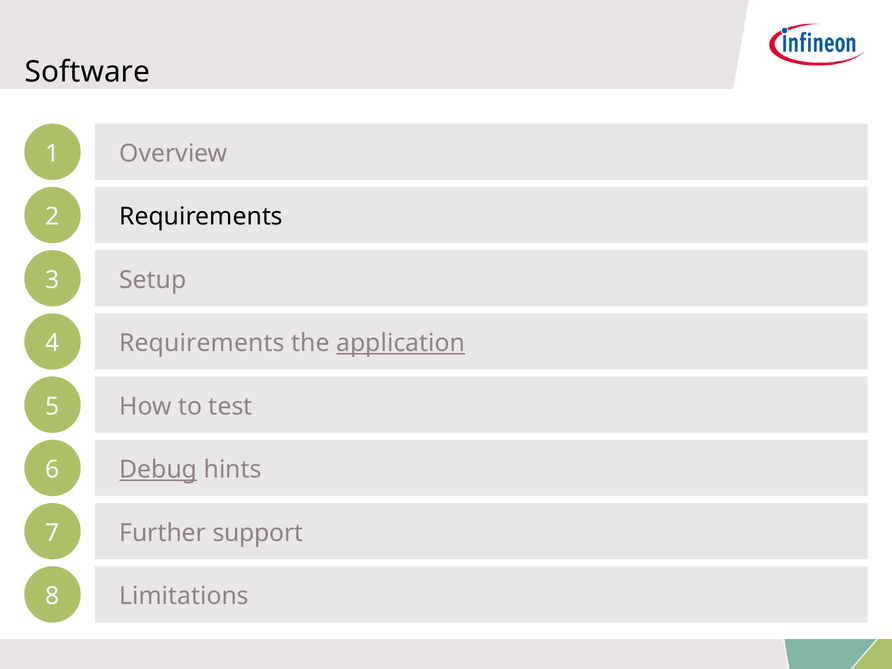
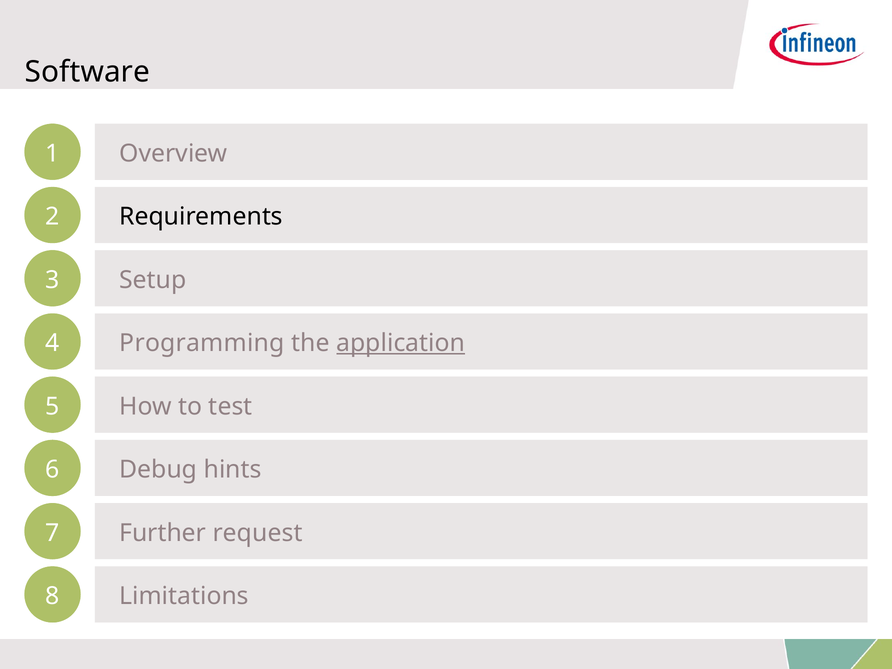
Requirements: Requirements -> Programming (202, 343)
Debug underline: present -> none (158, 470)
support: support -> request (258, 533)
